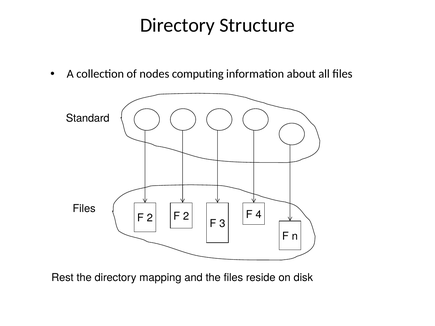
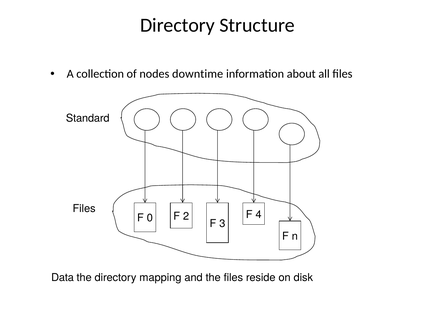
computing: computing -> downtime (198, 74)
2: 2 -> 0 (150, 218)
Rest: Rest -> Data (63, 278)
